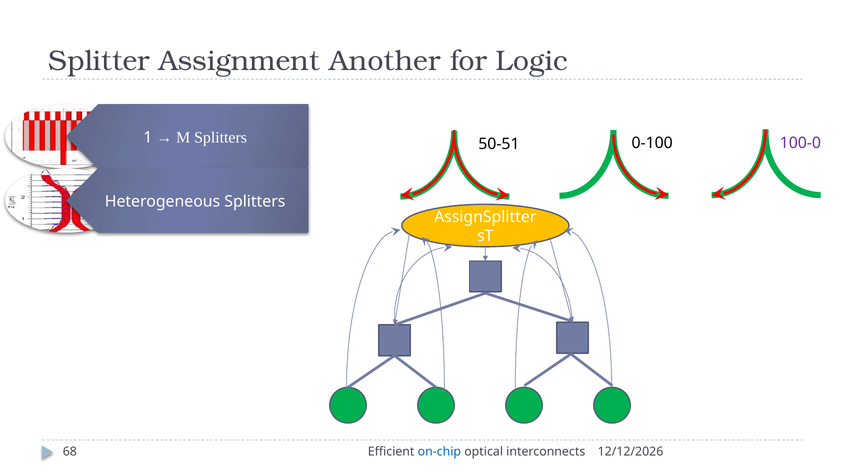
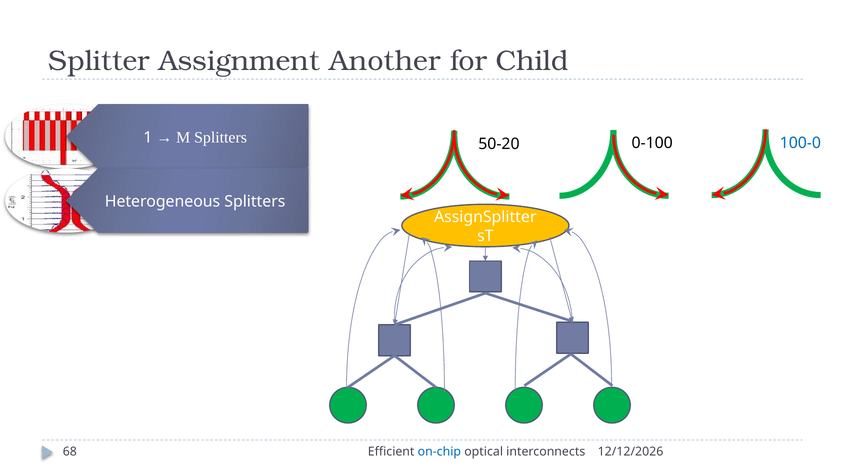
Logic: Logic -> Child (532, 61)
50-51: 50-51 -> 50-20 (499, 144)
100-0 colour: purple -> blue (800, 143)
